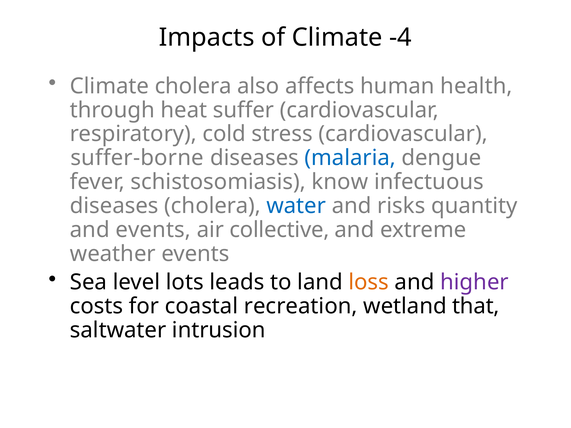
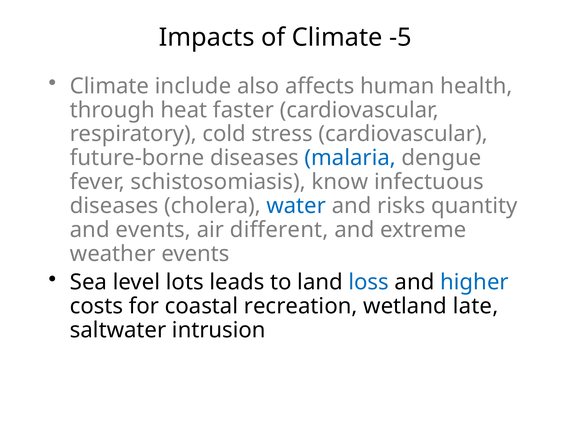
-4: -4 -> -5 (400, 37)
Climate cholera: cholera -> include (193, 86)
suffer: suffer -> faster (243, 110)
suffer-borne: suffer-borne -> future-borne (137, 158)
collective: collective -> different (279, 230)
loss colour: orange -> blue (369, 282)
higher colour: purple -> blue (474, 282)
that: that -> late (476, 306)
